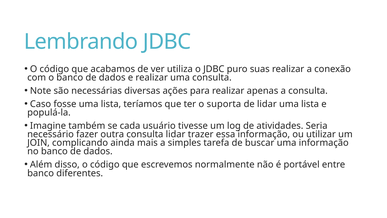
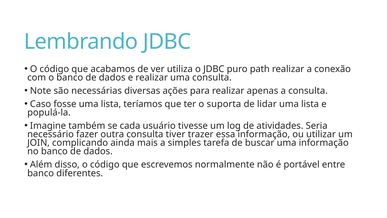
suas: suas -> path (260, 69)
consulta lidar: lidar -> tiver (176, 134)
